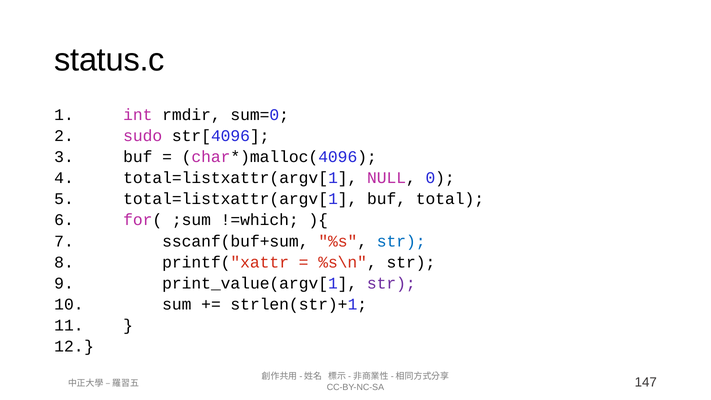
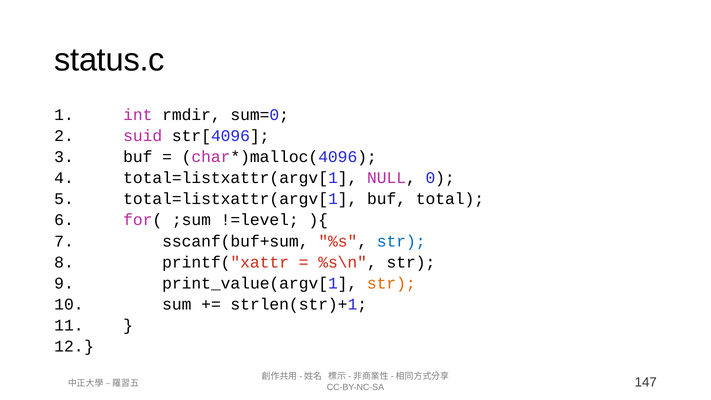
sudo: sudo -> suid (143, 136)
!=which: !=which -> !=level (260, 220)
str colour: purple -> orange (391, 283)
